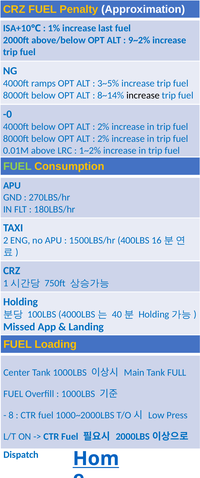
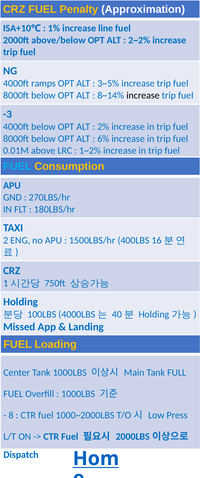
last: last -> line (106, 28)
9~2%: 9~2% -> 2~2% (139, 40)
-0: -0 -> -3 (8, 114)
2%: 2% -> 6% (103, 139)
FUEL colour: light green -> light blue (17, 167)
